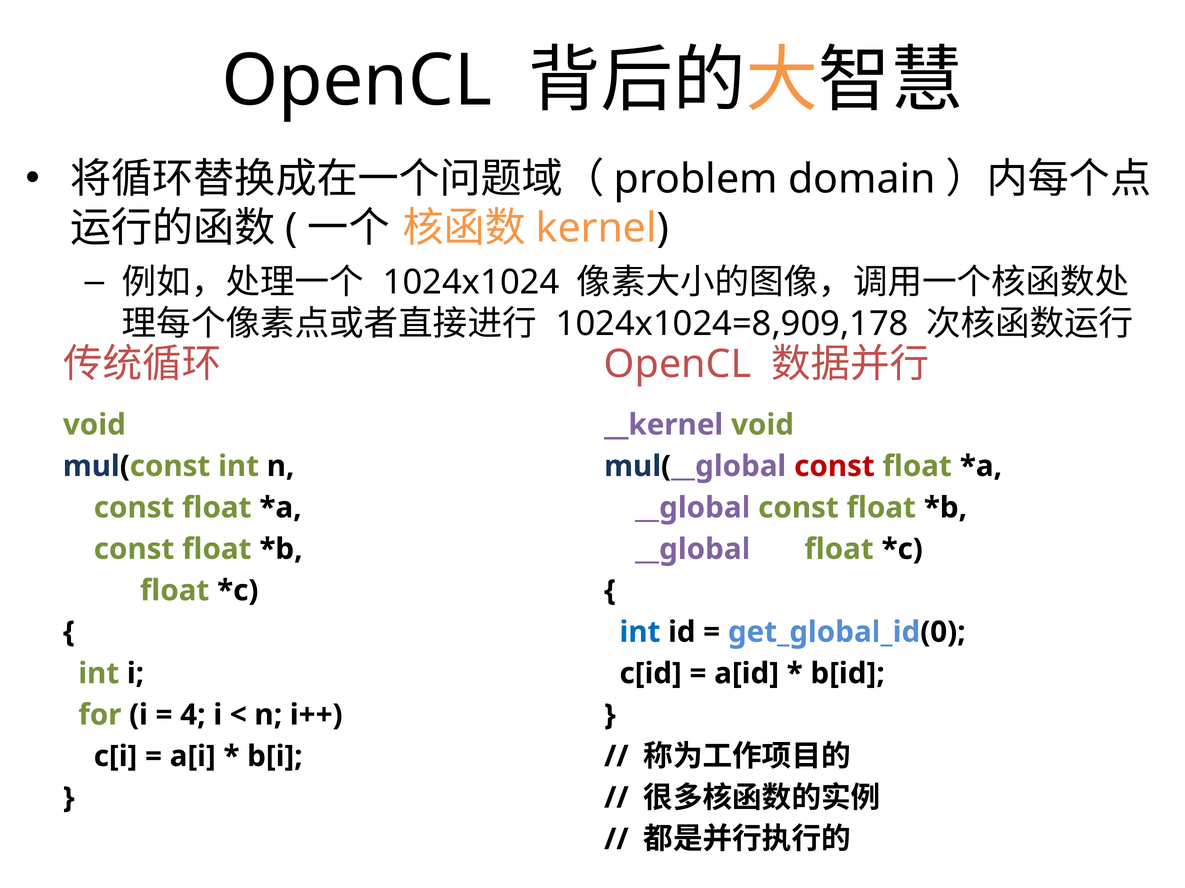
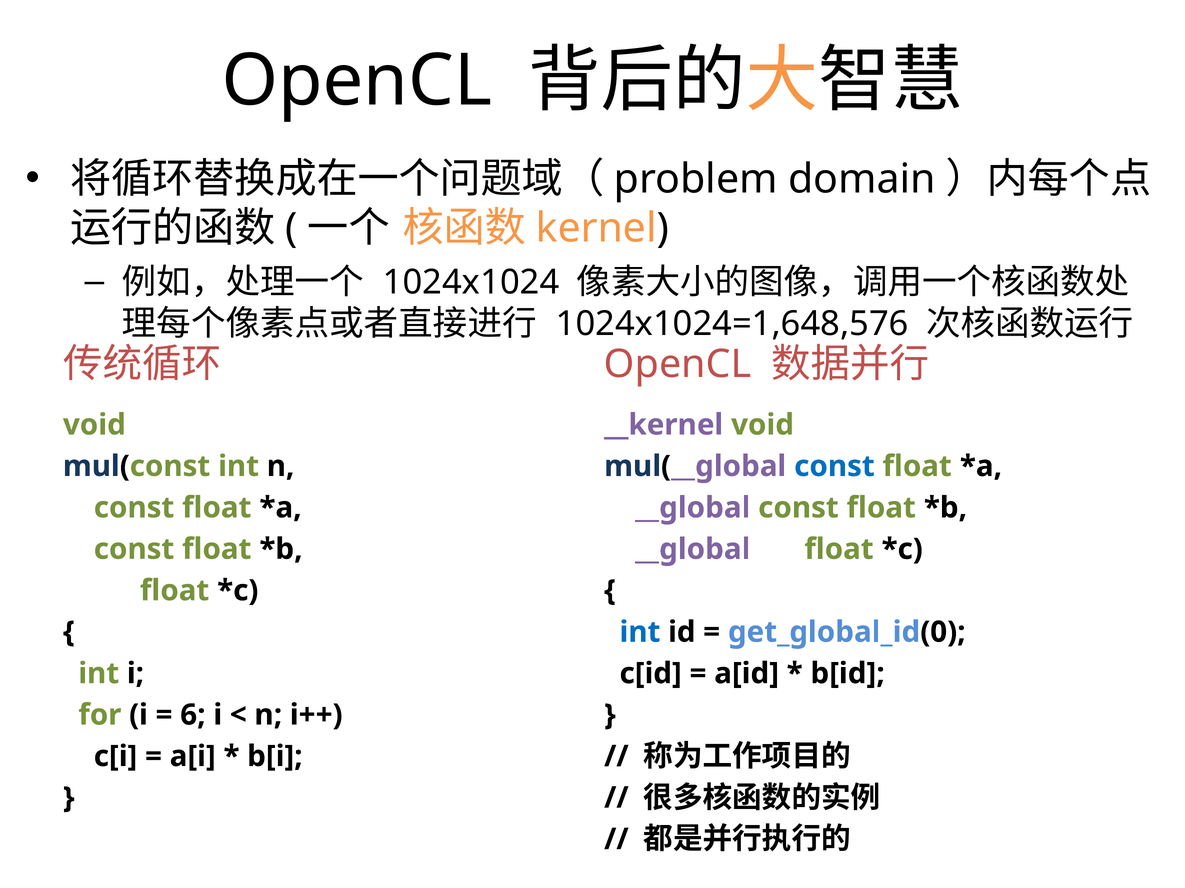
1024x1024=8,909,178: 1024x1024=8,909,178 -> 1024x1024=1,648,576 (732, 324)
const colour: red -> blue (834, 467)
4: 4 -> 6 (193, 715)
